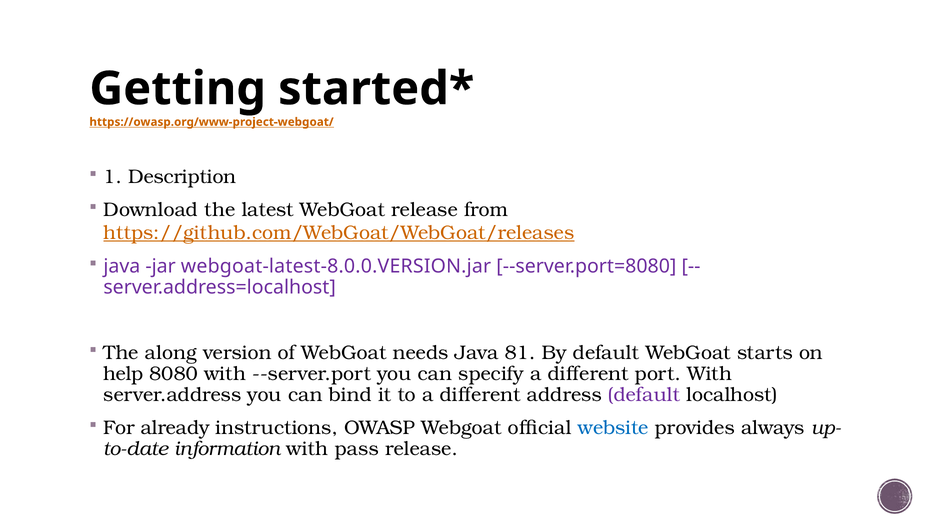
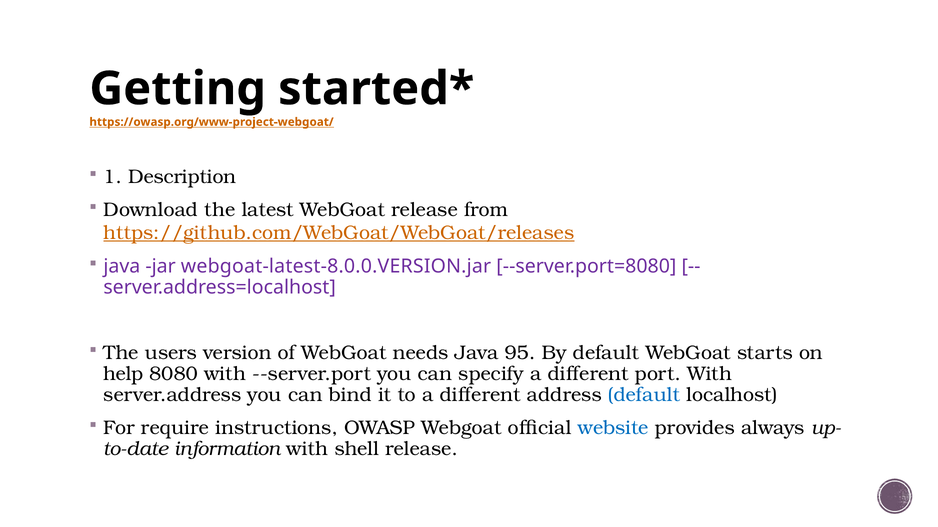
along: along -> users (171, 353)
81: 81 -> 95 (520, 353)
default colour: purple -> blue (644, 395)
already: already -> require (175, 428)
pass: pass -> shell (357, 449)
